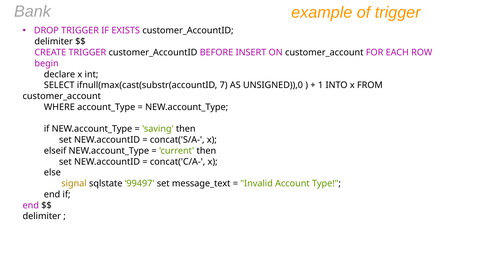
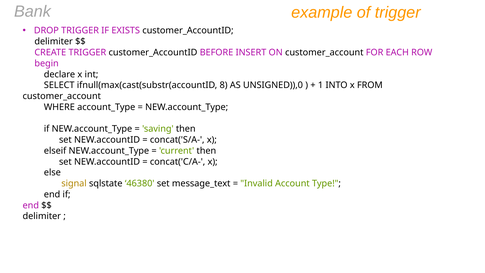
7: 7 -> 8 (224, 85)
99497: 99497 -> 46380 (140, 183)
